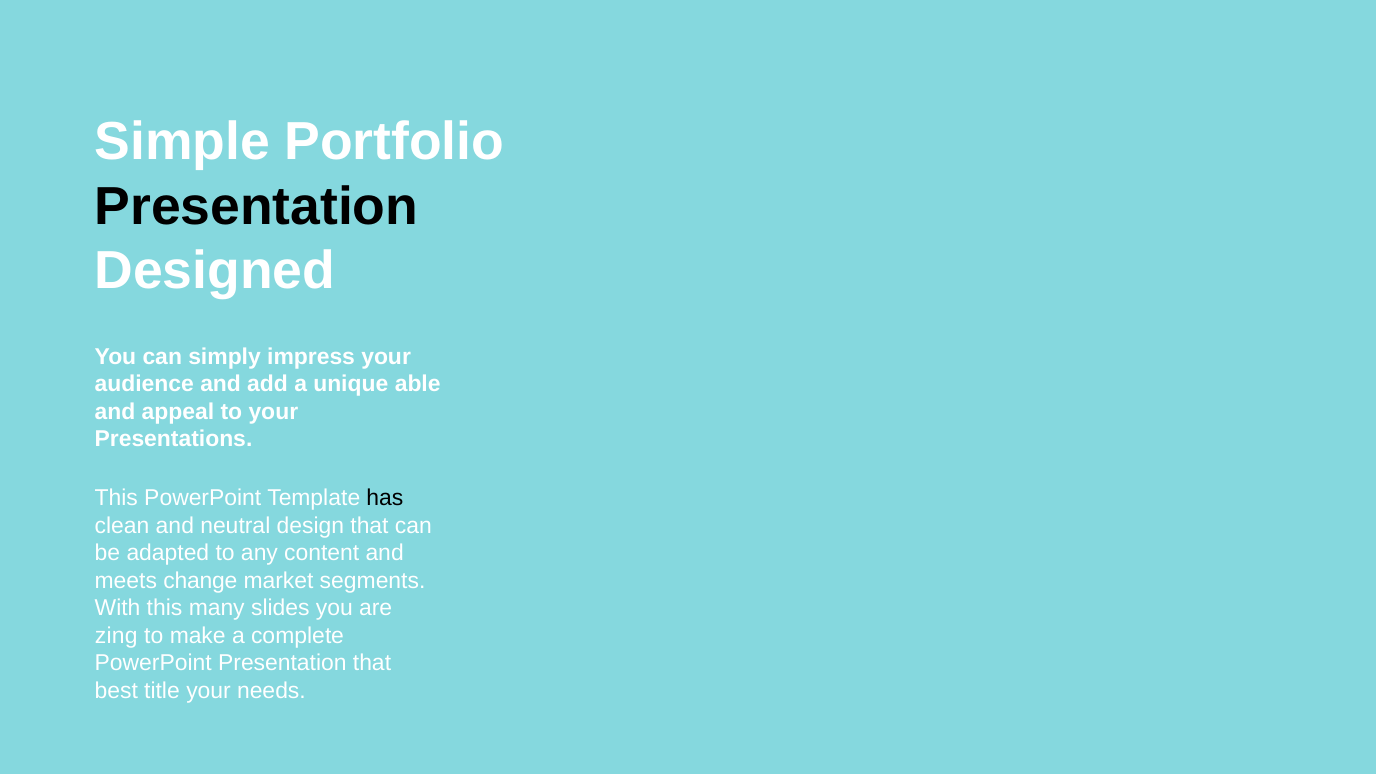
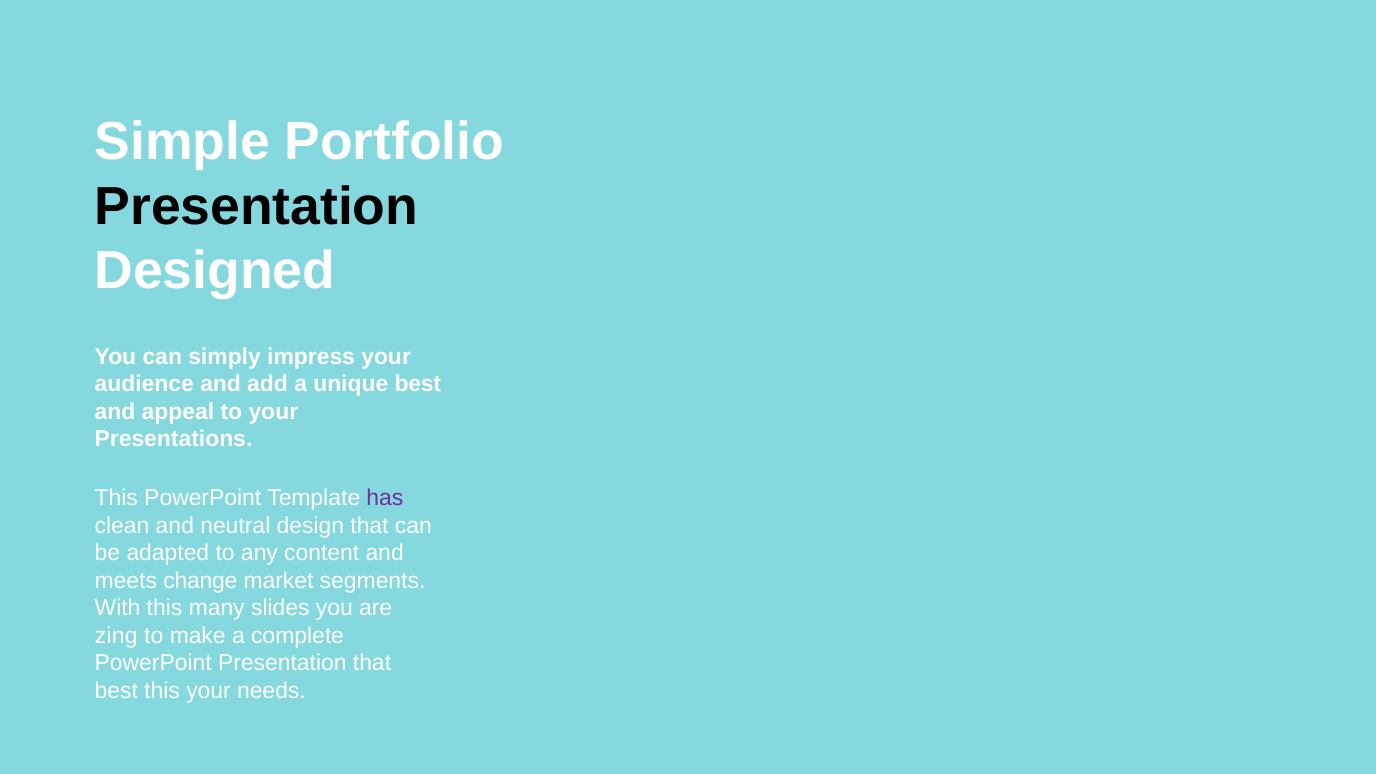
unique able: able -> best (418, 384)
has colour: black -> purple (385, 498)
best title: title -> this (162, 691)
